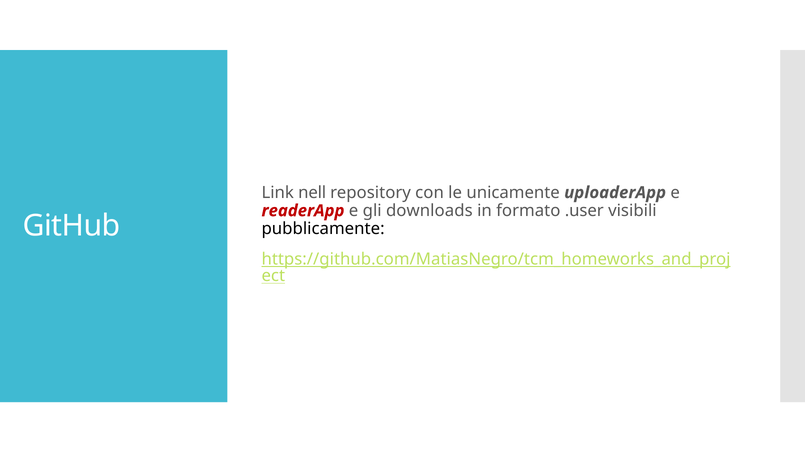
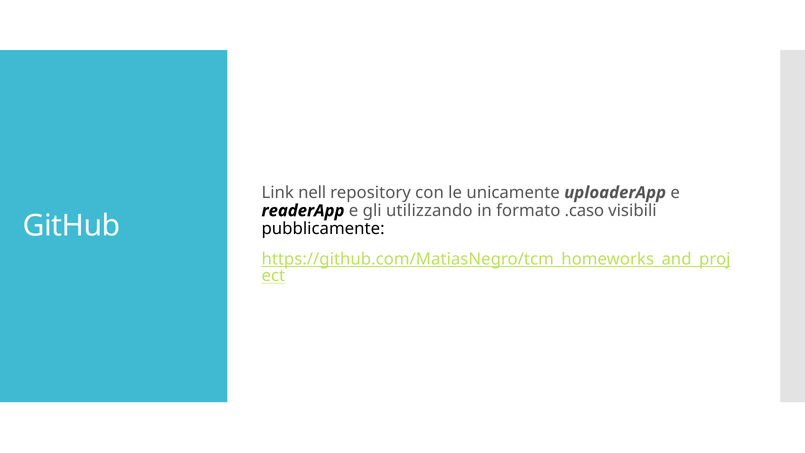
readerApp colour: red -> black (303, 211)
downloads: downloads -> utilizzando (429, 211)
.user: .user -> .caso (584, 211)
